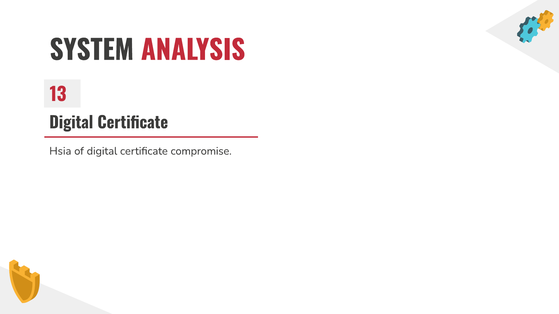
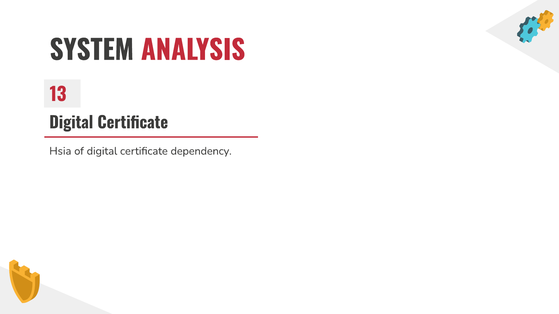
compromise: compromise -> dependency (201, 151)
